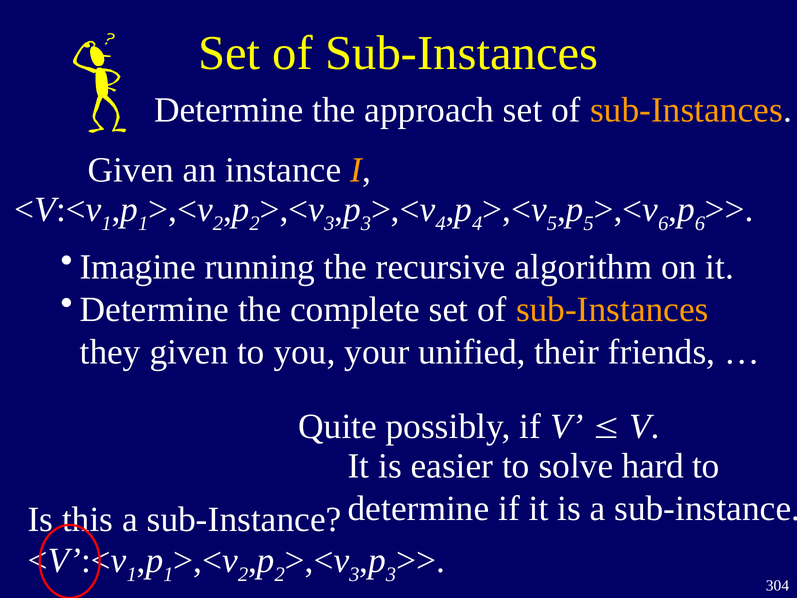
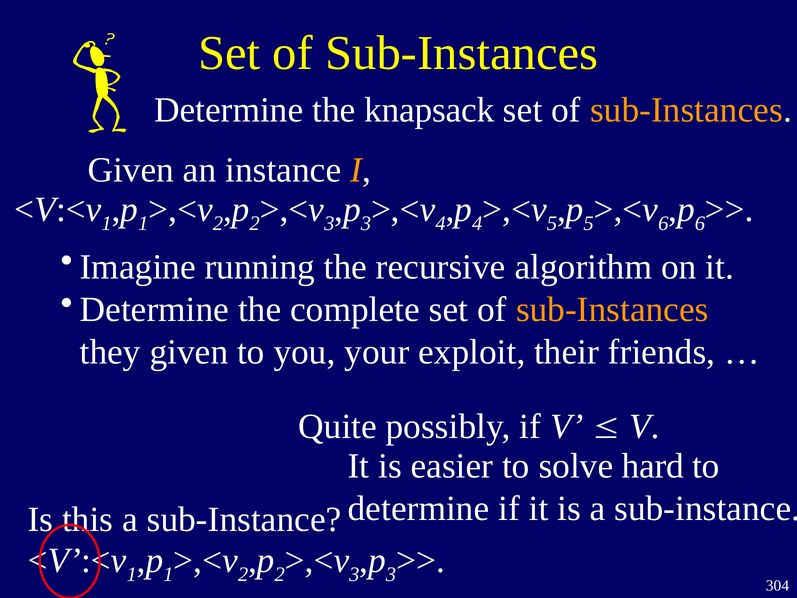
approach: approach -> knapsack (429, 110)
unified: unified -> exploit (472, 352)
